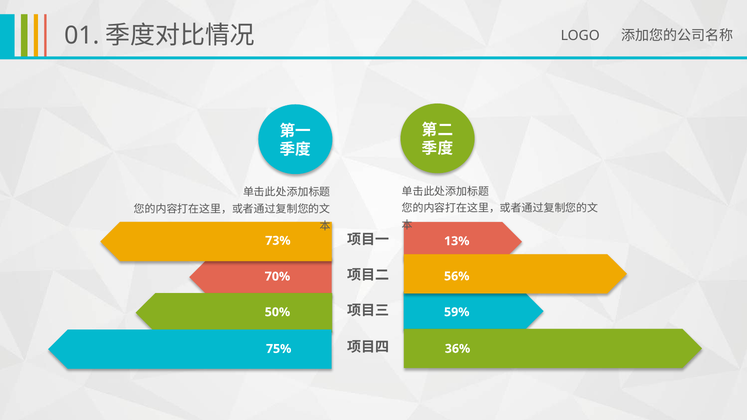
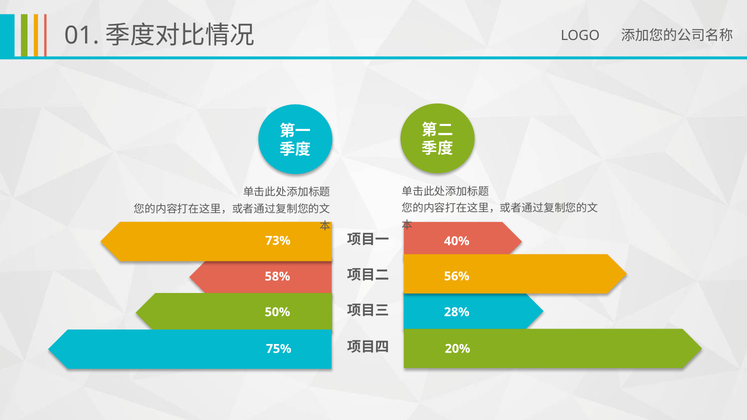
13%: 13% -> 40% (457, 241)
70%: 70% -> 58% (277, 277)
59%: 59% -> 28% (457, 312)
36%: 36% -> 20% (458, 349)
